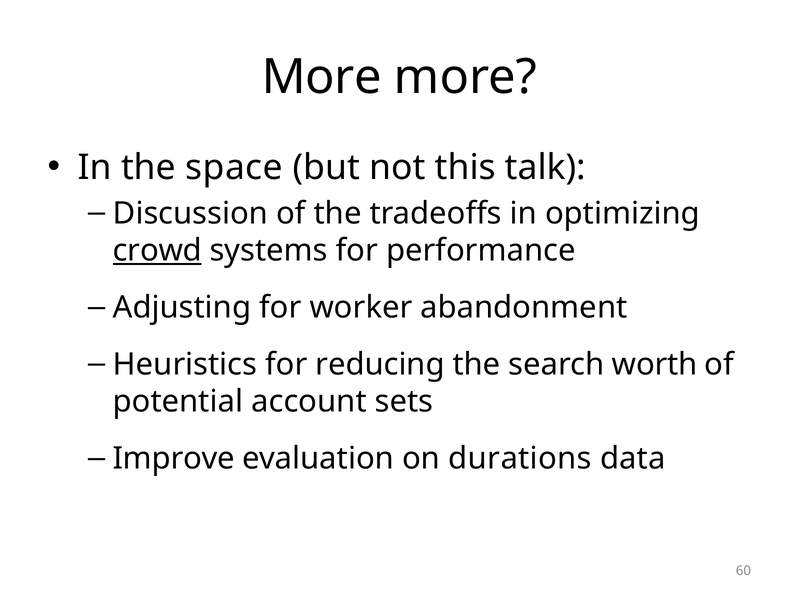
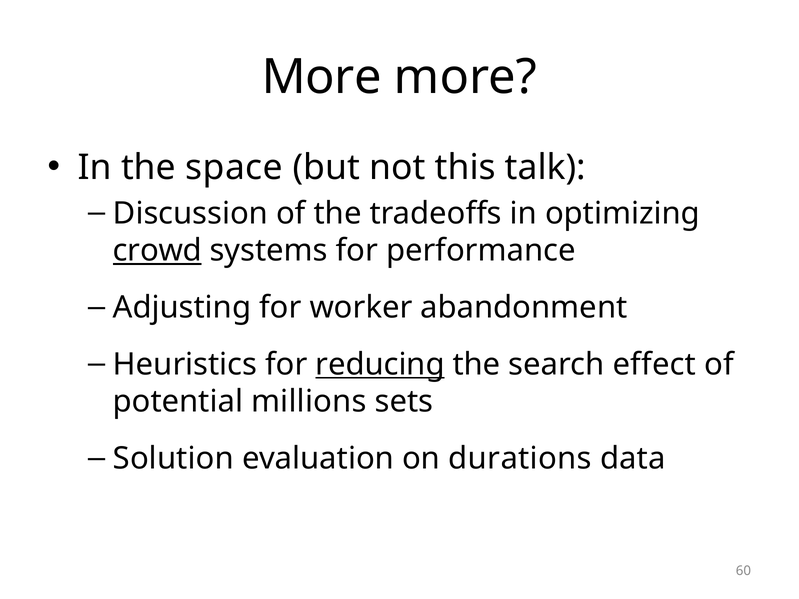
reducing underline: none -> present (380, 364)
worth: worth -> effect (654, 364)
account: account -> millions (309, 402)
Improve: Improve -> Solution (173, 459)
